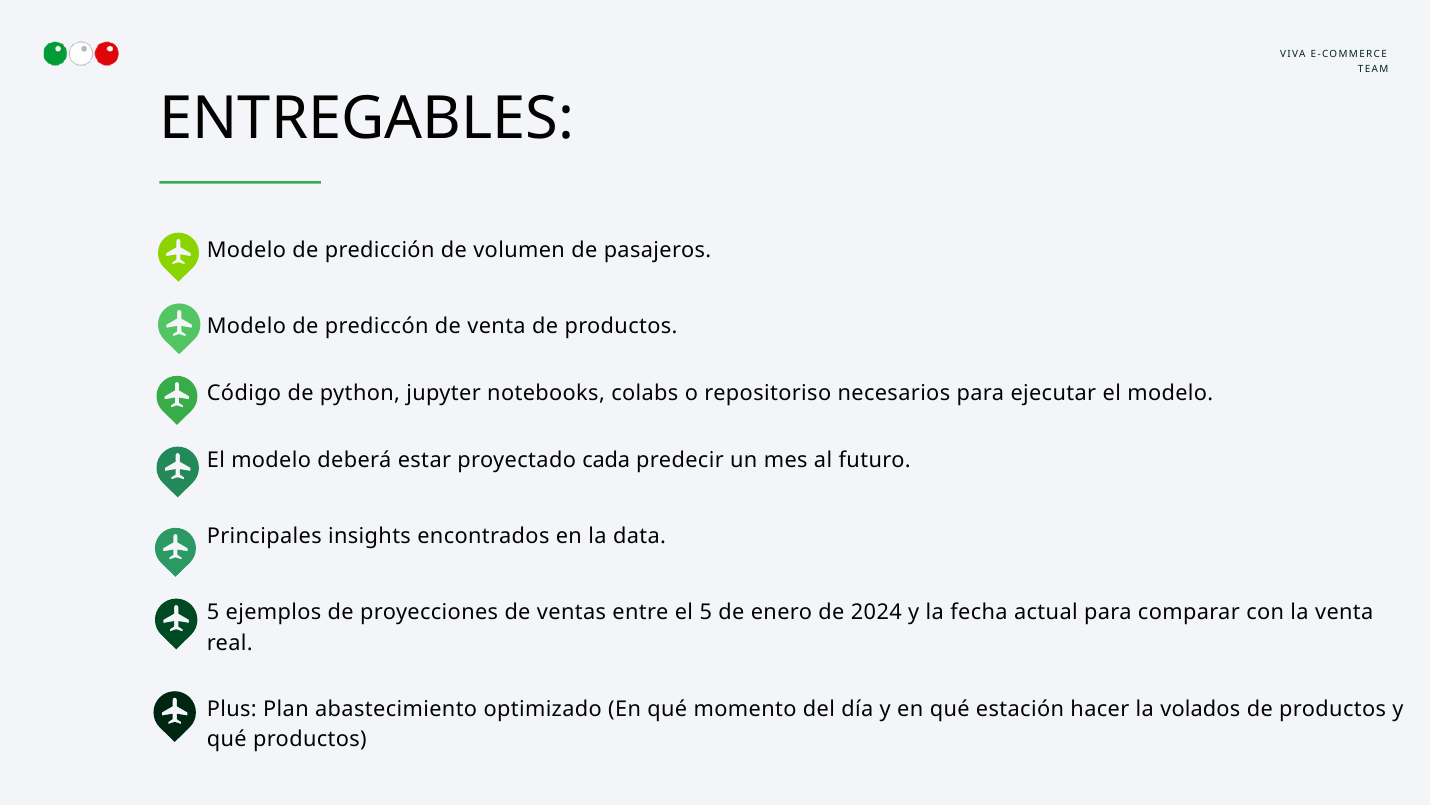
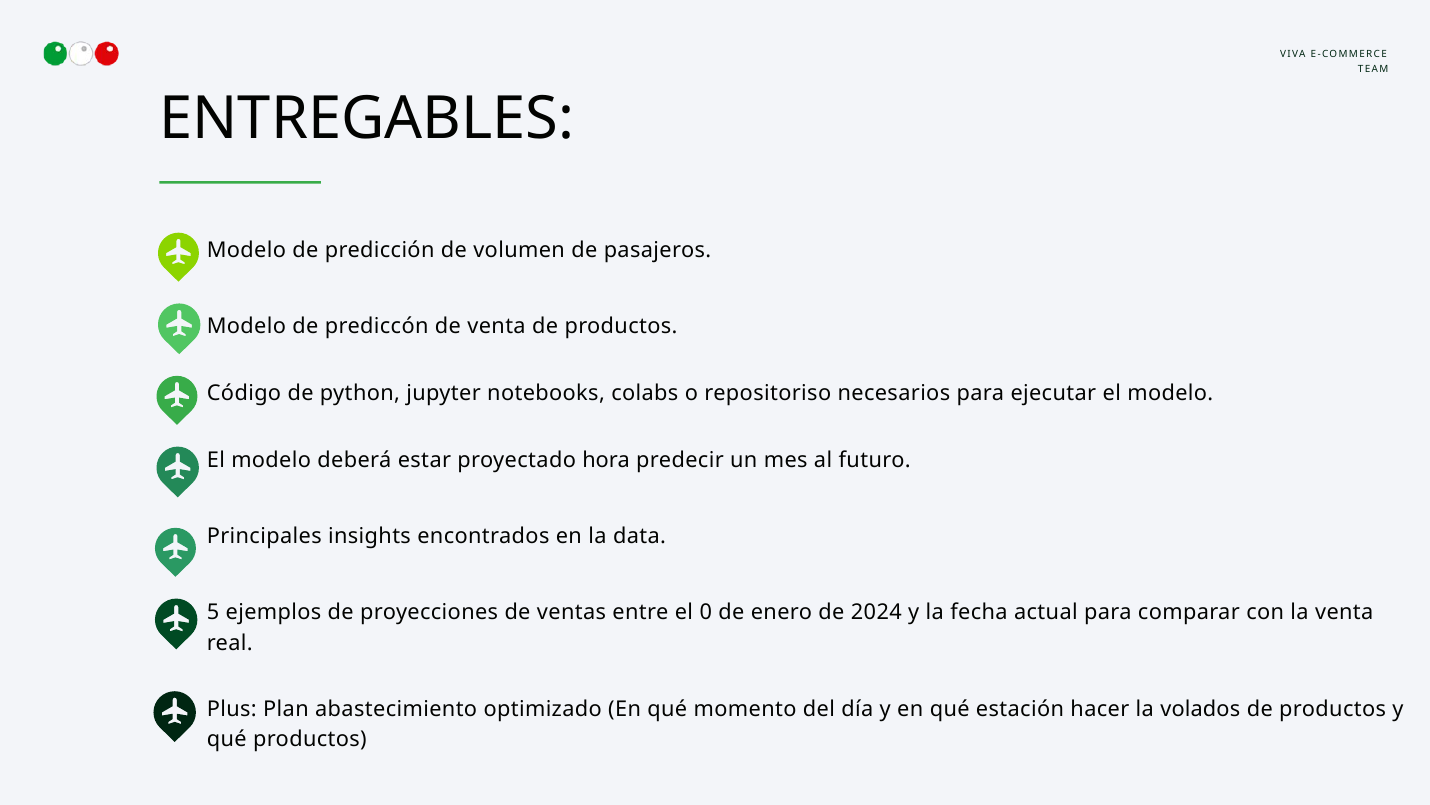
cada: cada -> hora (606, 460)
el 5: 5 -> 0 (706, 612)
